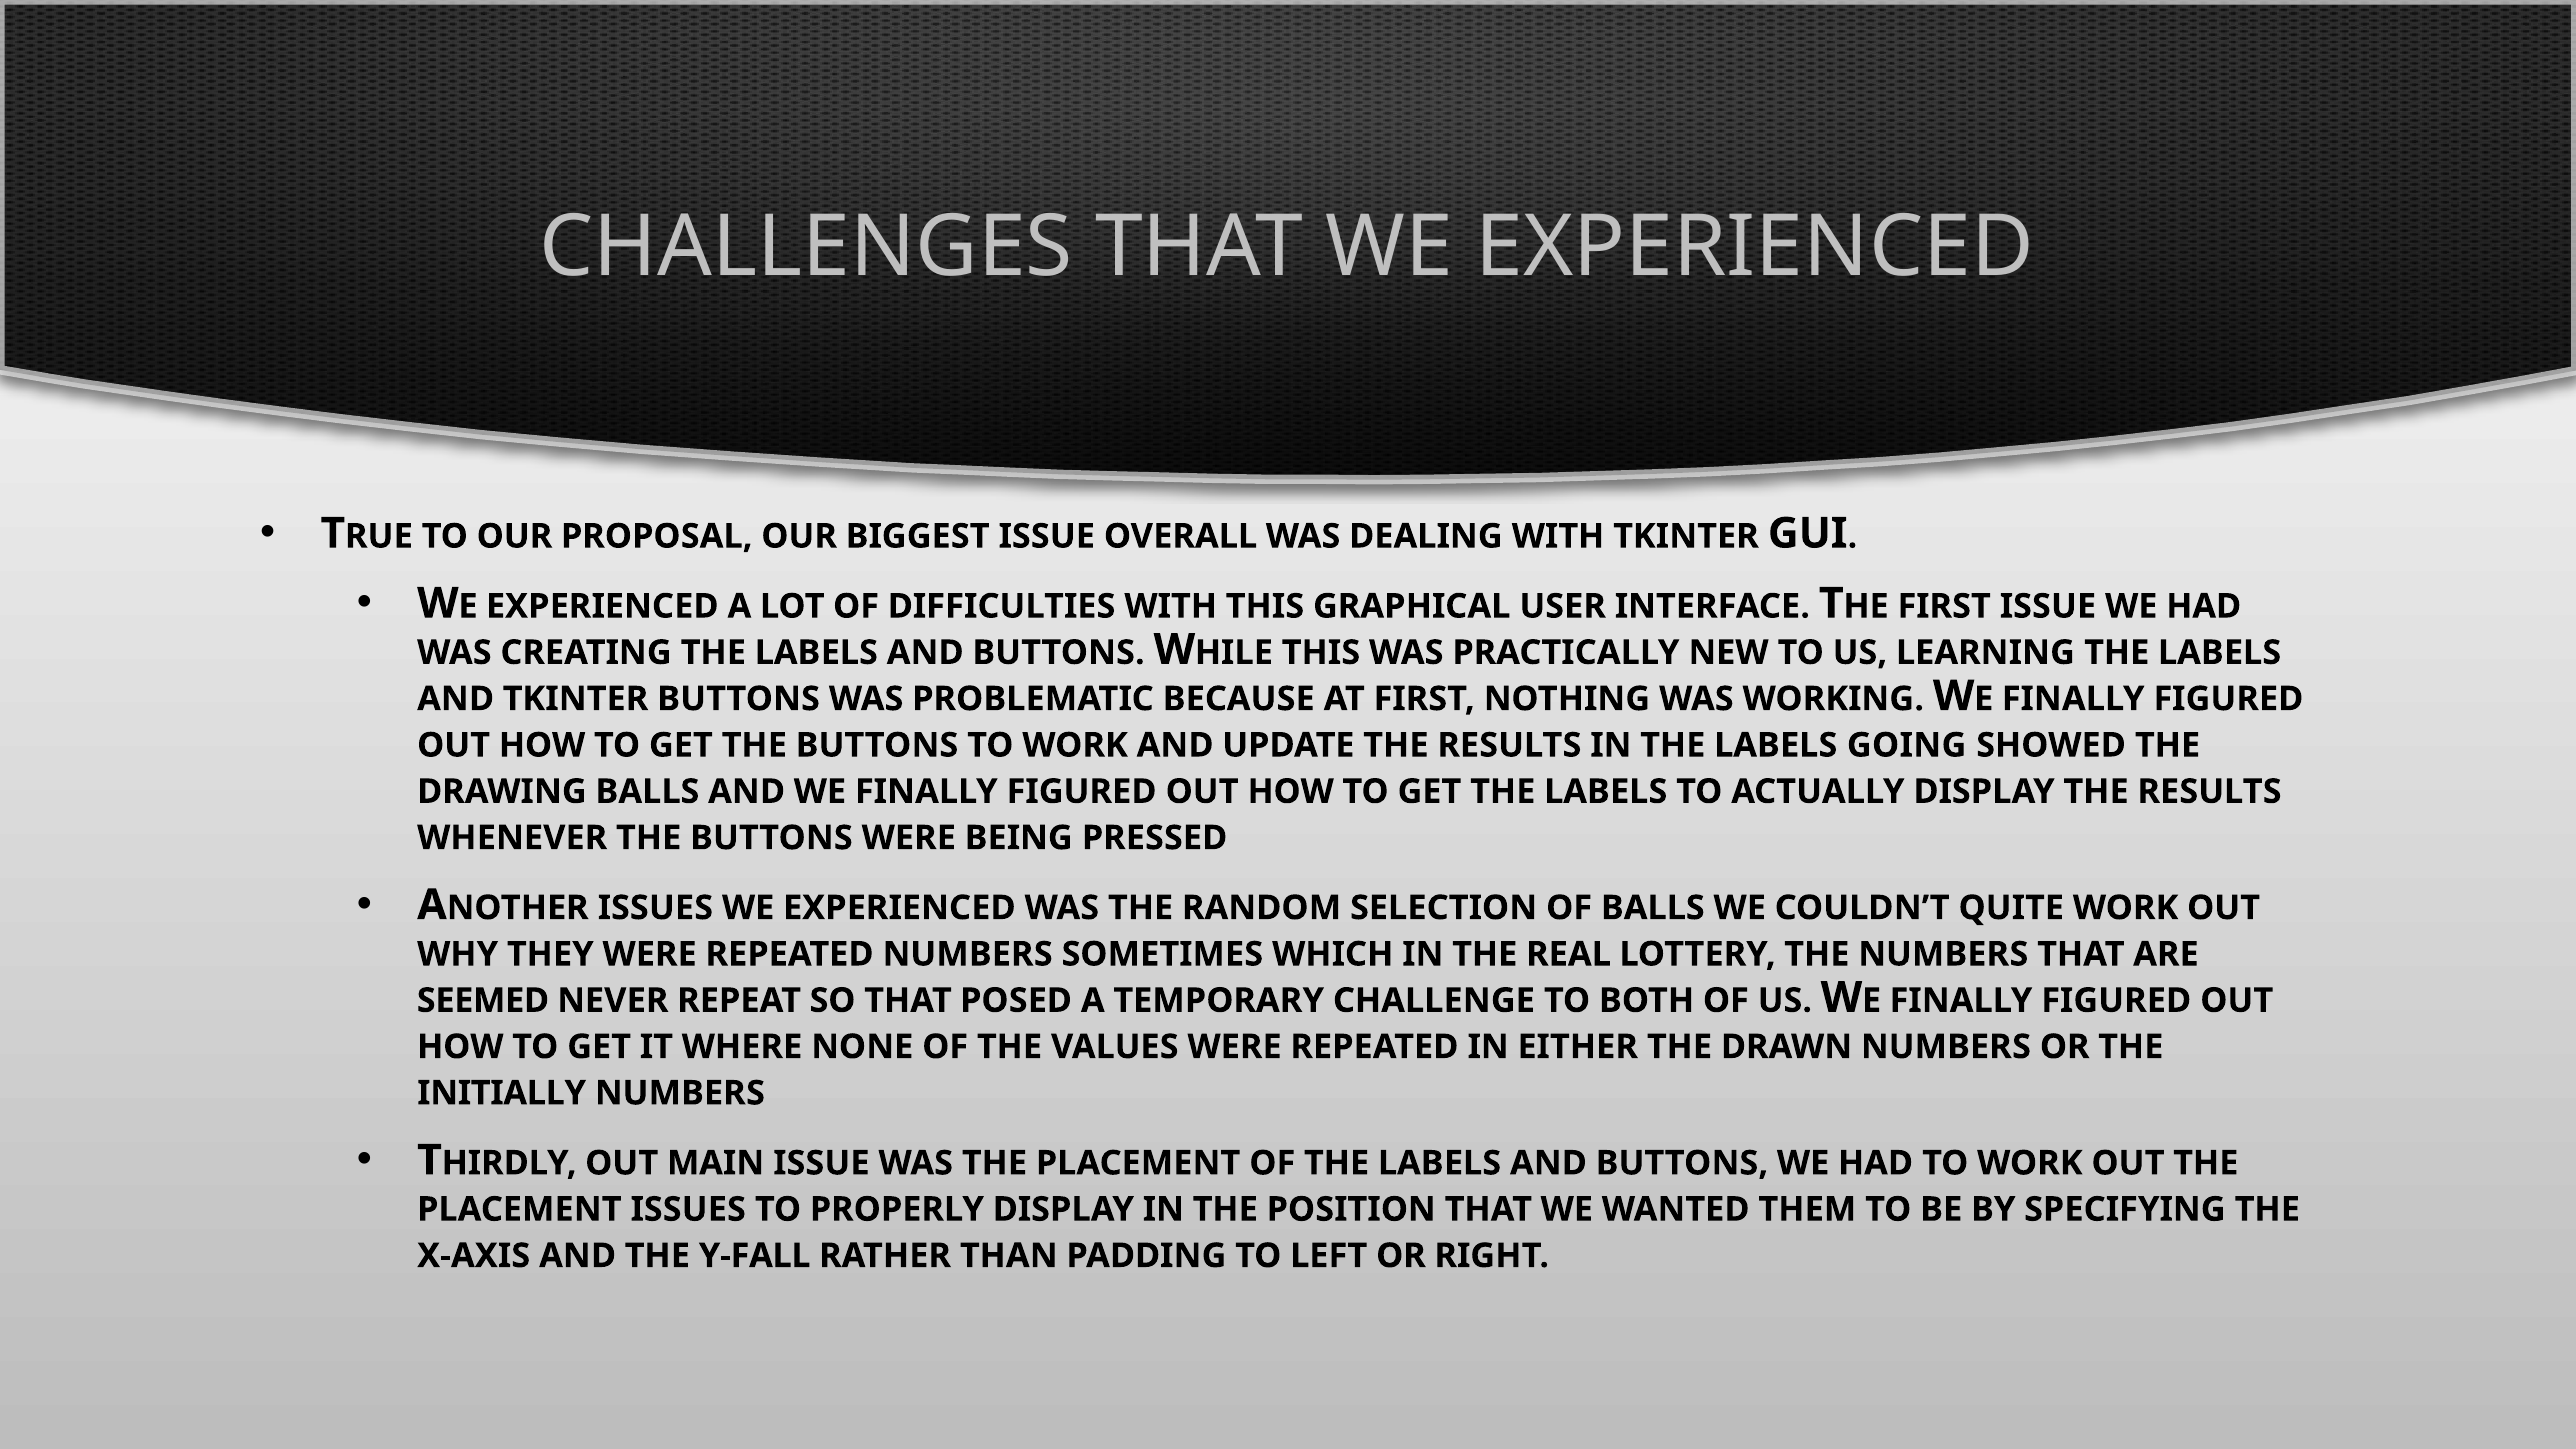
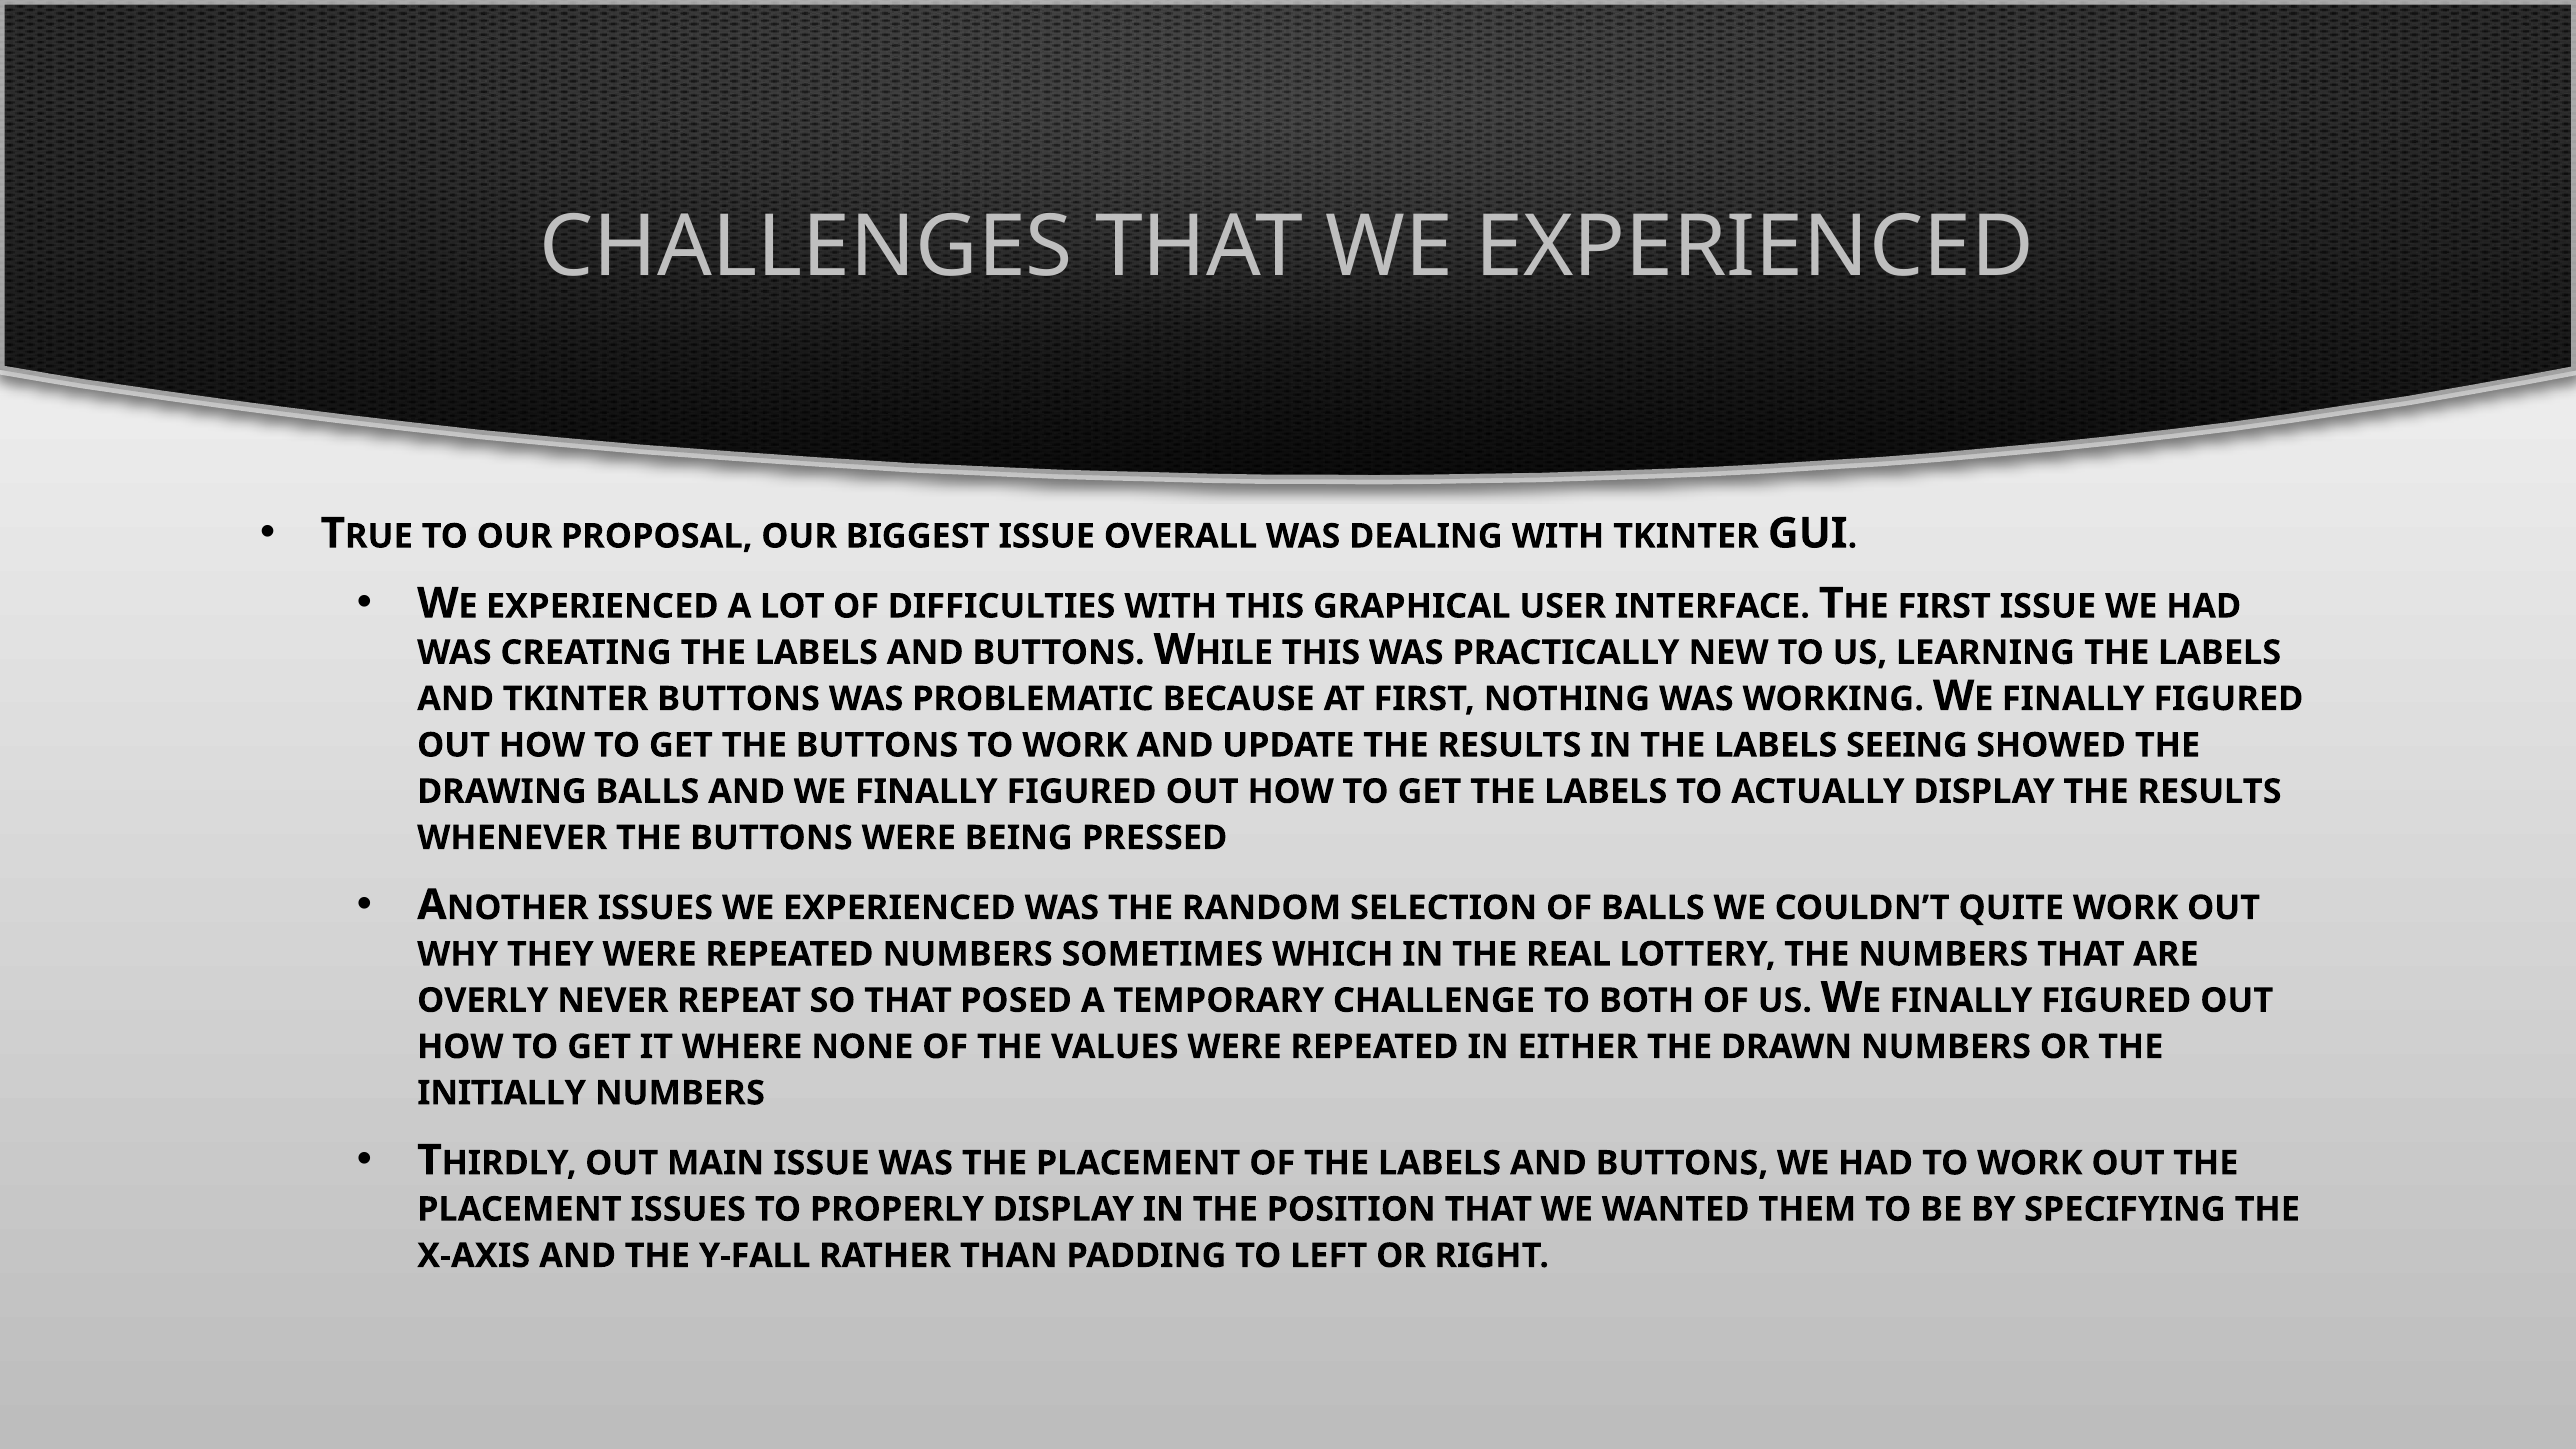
GOING: GOING -> SEEING (1907, 745)
SEEMED: SEEMED -> OVERLY (483, 1001)
